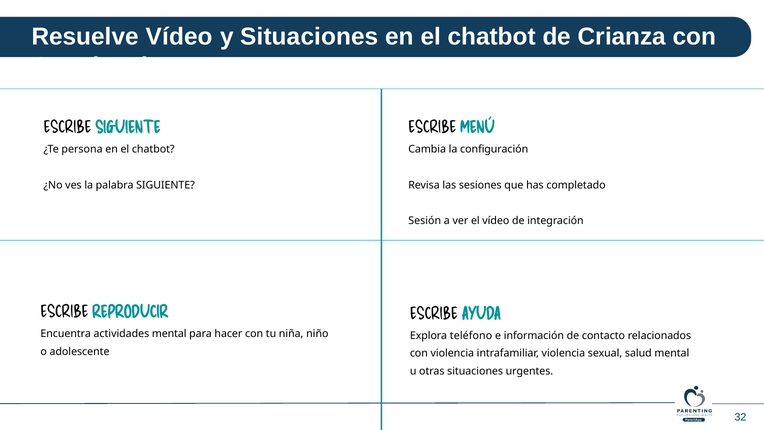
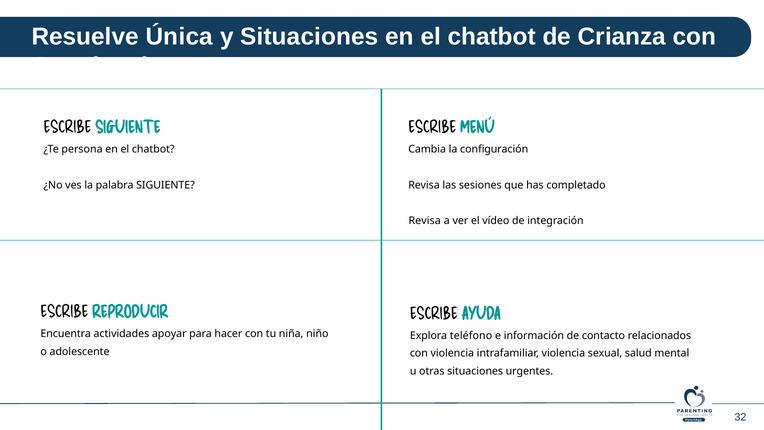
Resuelve Vídeo: Vídeo -> Única (179, 37)
Sesión: Sesión -> Revisa (425, 221)
actividades mental: mental -> apoyar (169, 334)
